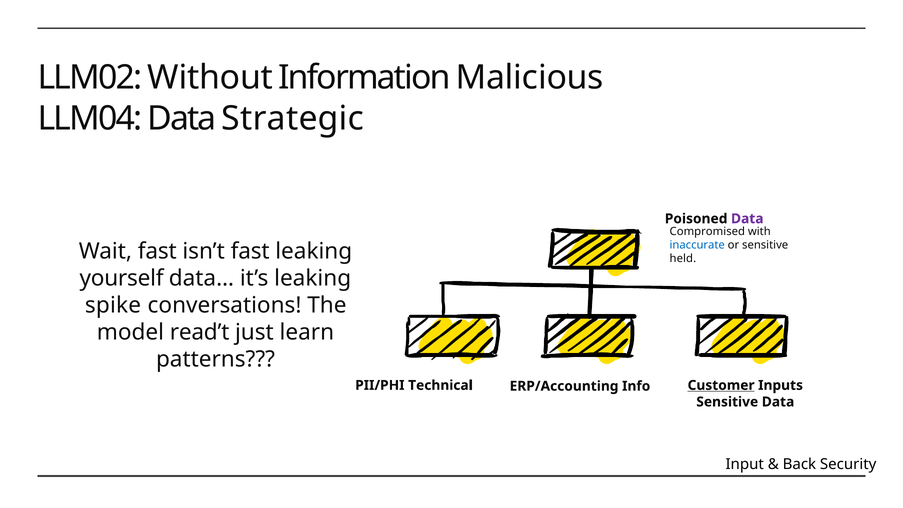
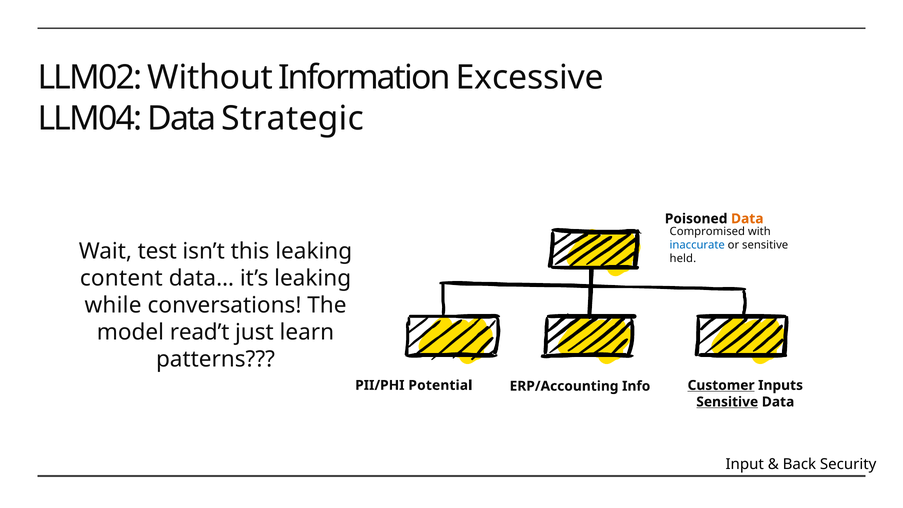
Malicious: Malicious -> Excessive (530, 78)
Data colour: purple -> orange (747, 219)
Wait fast: fast -> test (157, 251)
isn’t fast: fast -> this (250, 251)
yourself: yourself -> content (121, 278)
spike: spike -> while (113, 305)
Technical: Technical -> Potential (440, 385)
Sensitive underline: none -> present (727, 402)
